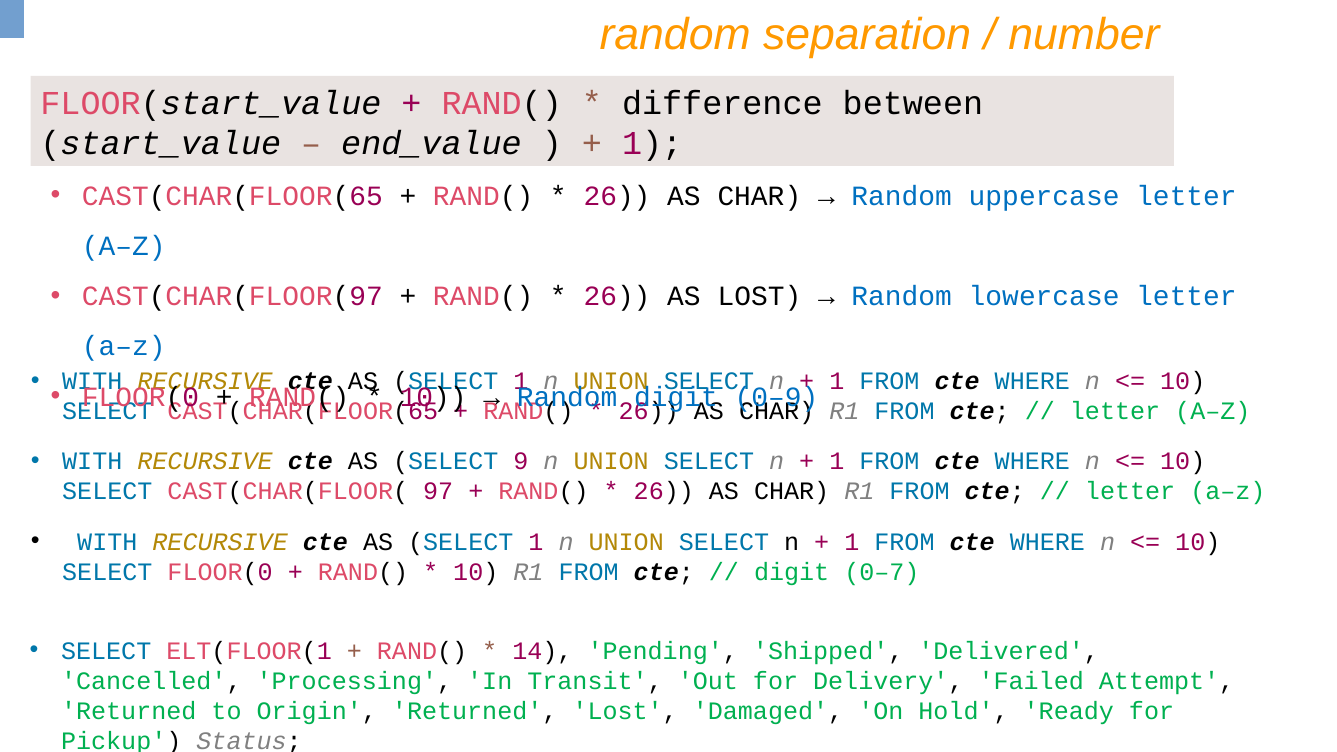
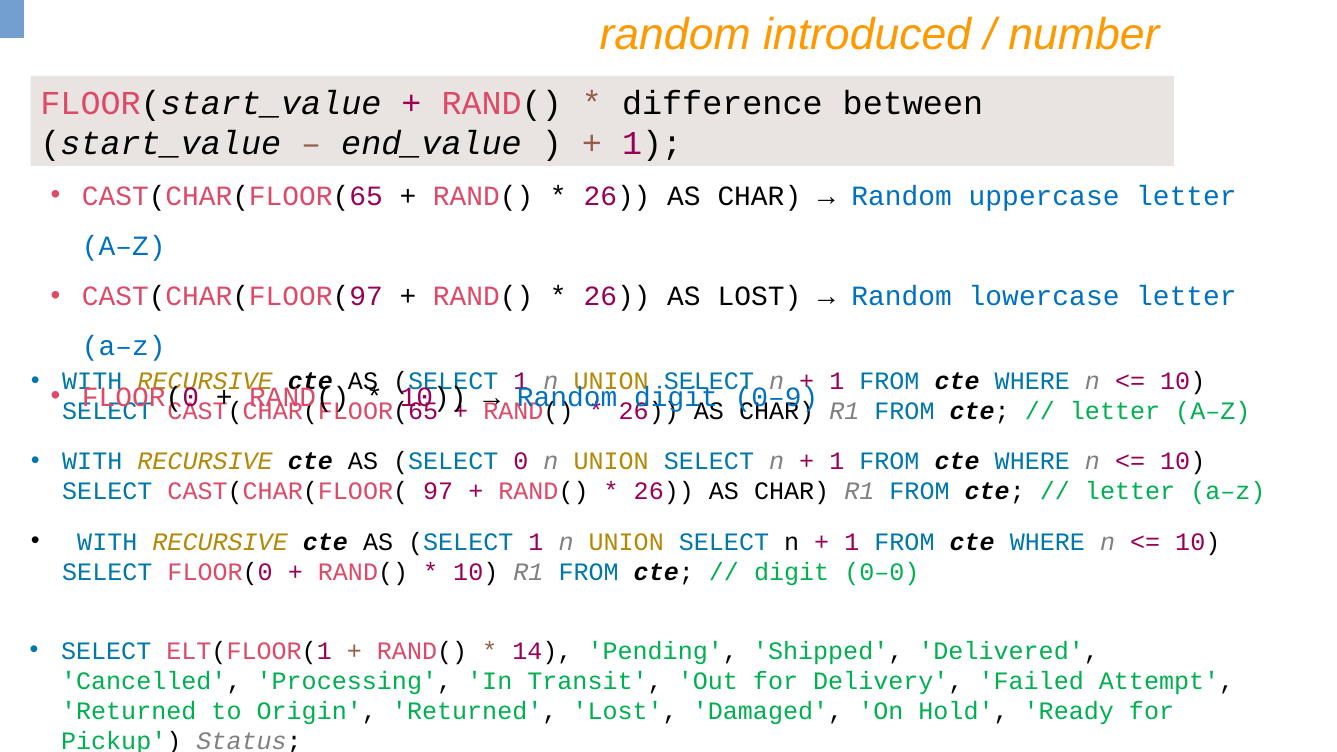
separation: separation -> introduced (867, 35)
9: 9 -> 0 (521, 462)
0–7: 0–7 -> 0–0 (882, 572)
